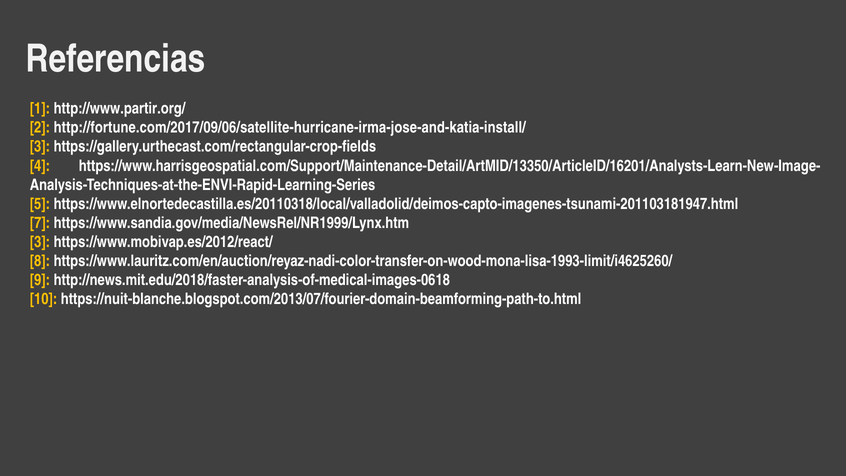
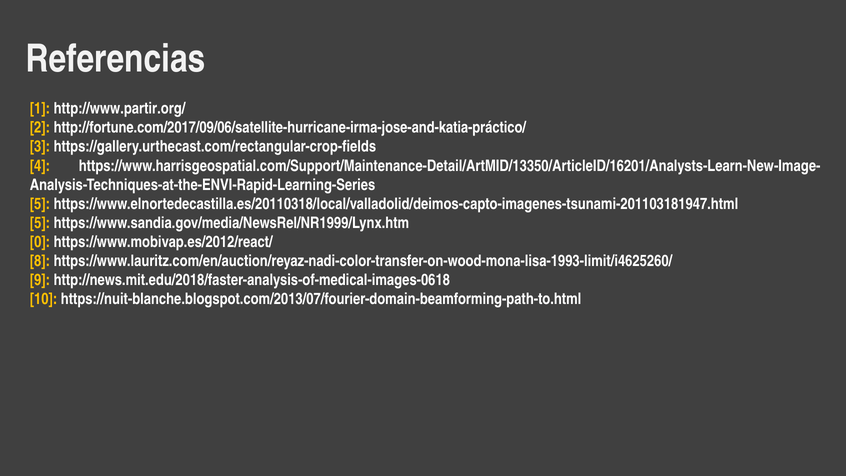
http://fortune.com/2017/09/06/satellite-hurricane-irma-jose-and-katia-install/: http://fortune.com/2017/09/06/satellite-hurricane-irma-jose-and-katia-install/ -> http://fortune.com/2017/09/06/satellite-hurricane-irma-jose-and-katia-práctico/ (290, 128)
7: 7 -> 5 (40, 223)
3: 3 -> 0 (40, 242)
